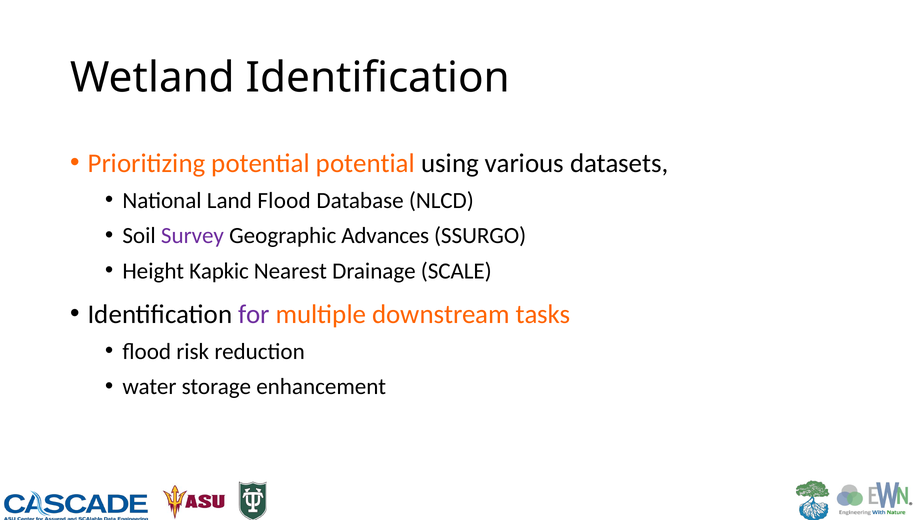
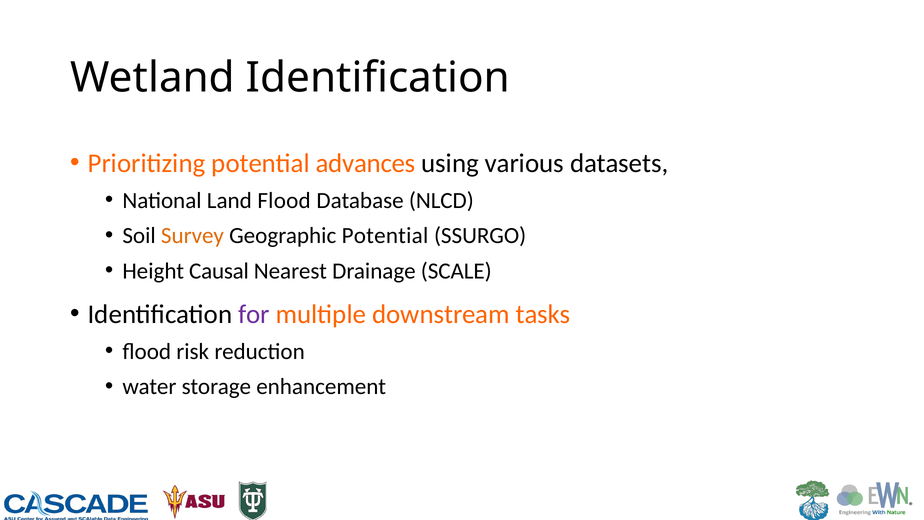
potential potential: potential -> advances (366, 163)
Survey colour: purple -> orange (192, 236)
Geographic Advances: Advances -> Potential (385, 236)
Kapkic: Kapkic -> Causal (219, 271)
